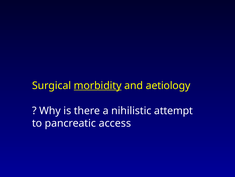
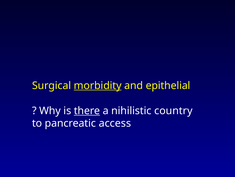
aetiology: aetiology -> epithelial (168, 85)
there underline: none -> present (87, 110)
attempt: attempt -> country (173, 110)
